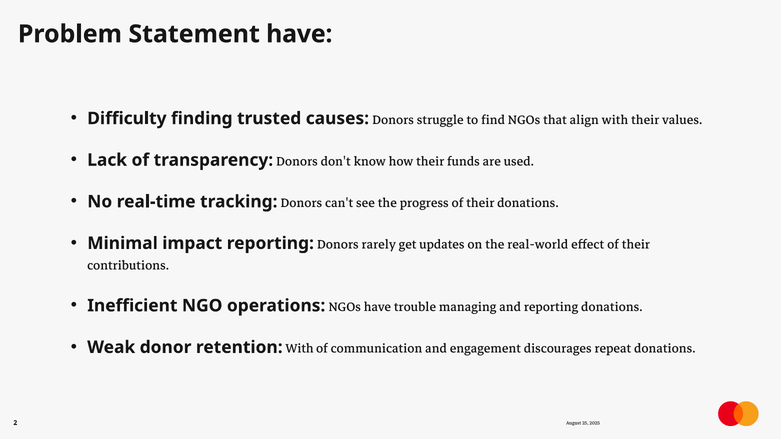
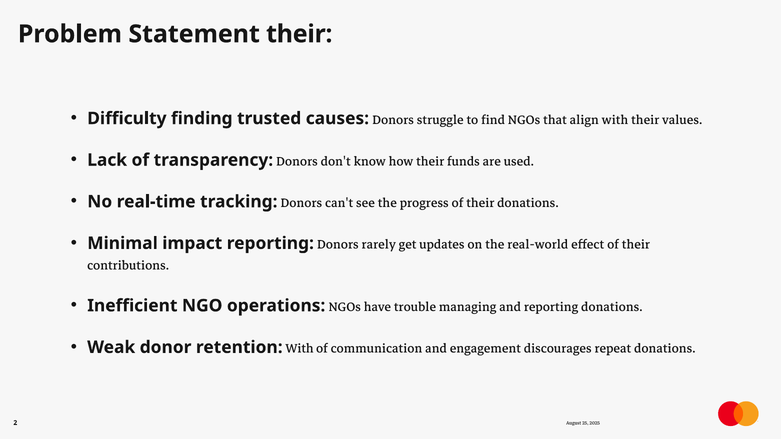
Statement have: have -> their (299, 34)
